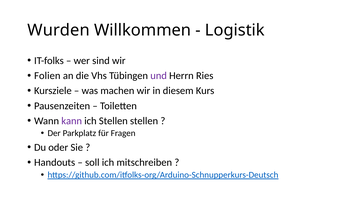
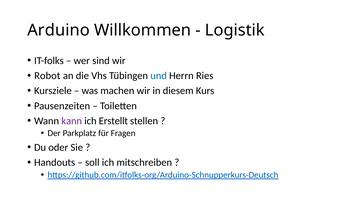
Wurden: Wurden -> Arduino (59, 30)
Folien: Folien -> Robot (47, 76)
und colour: purple -> blue (159, 76)
ich Stellen: Stellen -> Erstellt (113, 121)
